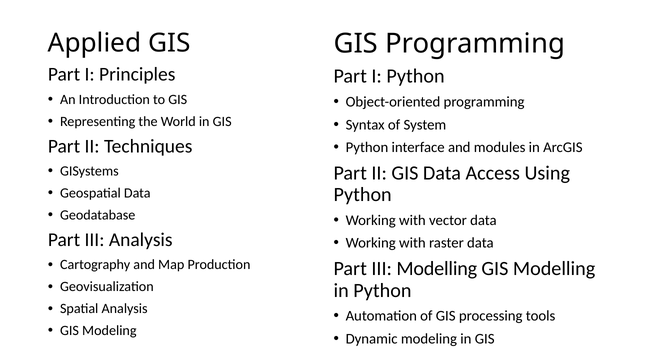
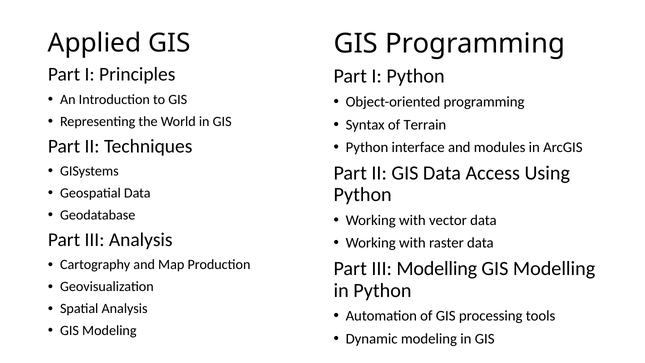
System: System -> Terrain (425, 125)
